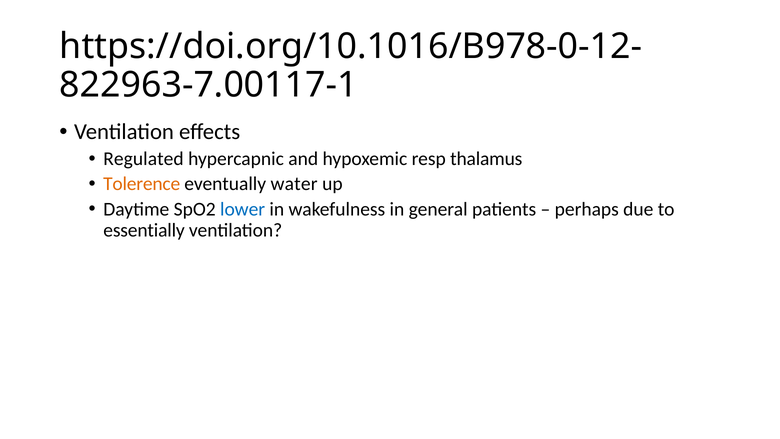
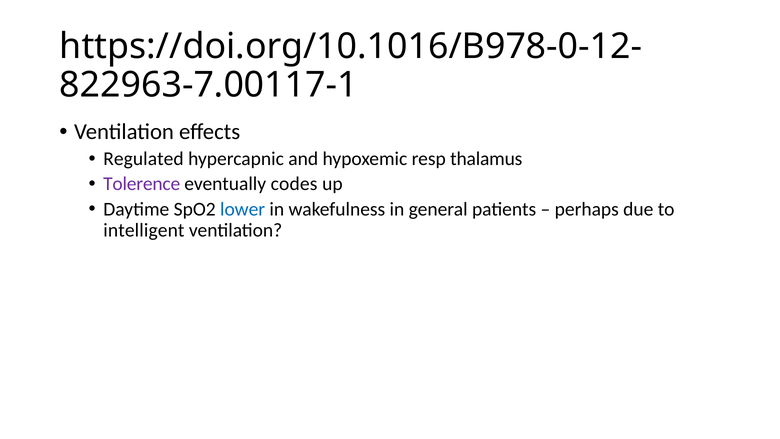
Tolerence colour: orange -> purple (142, 184)
water: water -> codes (294, 184)
essentially: essentially -> intelligent (144, 230)
